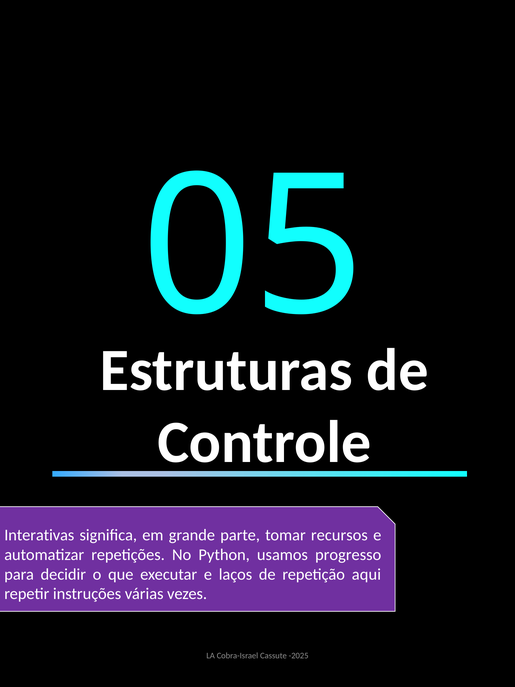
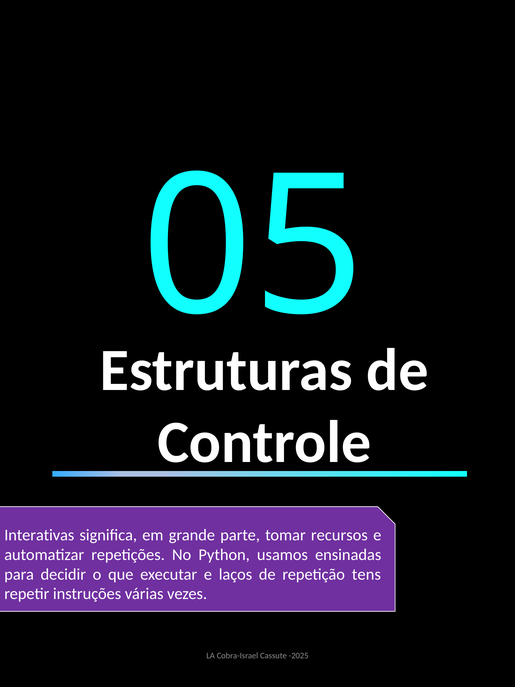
progresso: progresso -> ensinadas (348, 554)
aqui: aqui -> tens (366, 574)
